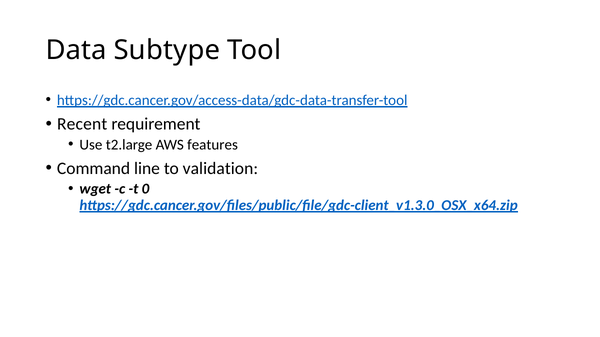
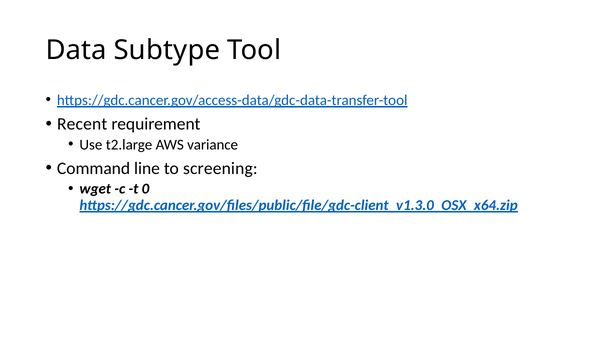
features: features -> variance (213, 145)
validation: validation -> screening (220, 169)
